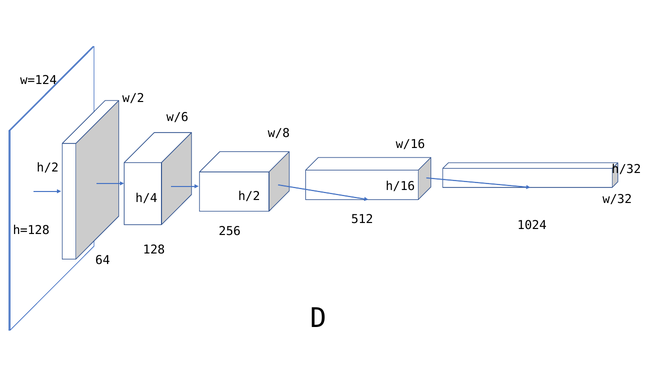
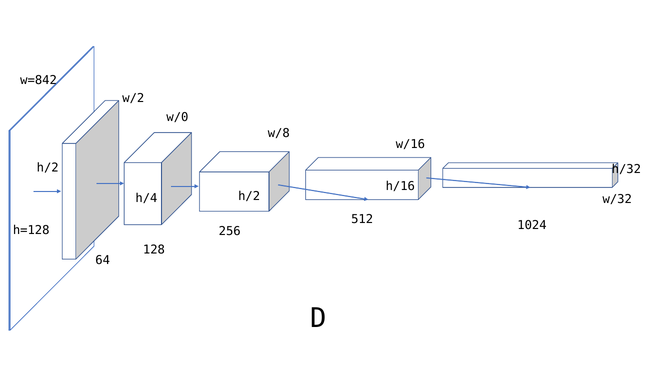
w=124: w=124 -> w=842 (39, 80)
w/6: w/6 -> w/0 (177, 117)
